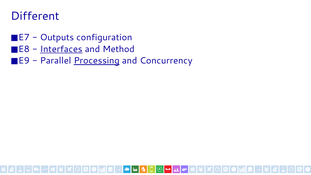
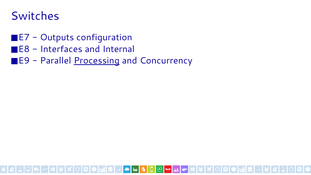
Different: Different -> Switches (35, 16)
Interfaces underline: present -> none (61, 49)
Method: Method -> Internal (119, 49)
